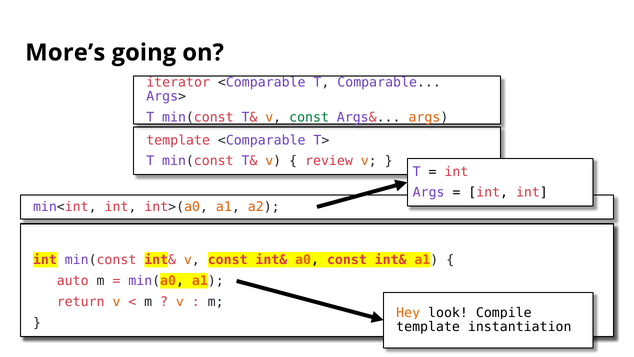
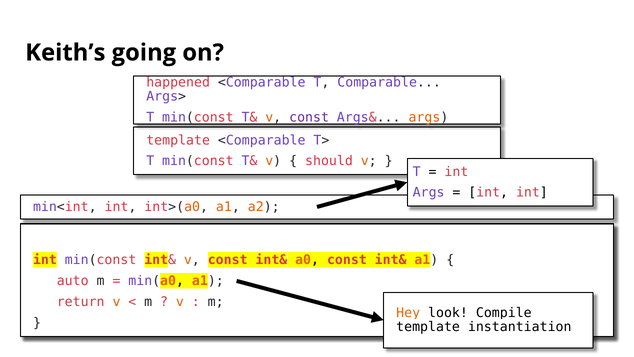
More’s: More’s -> Keith’s (65, 53)
iterator: iterator -> happened (178, 82)
const colour: green -> purple (309, 117)
review: review -> should (329, 161)
